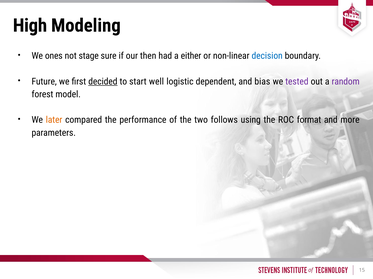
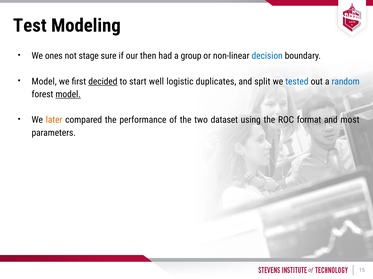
High: High -> Test (30, 26)
either: either -> group (191, 56)
Future: Future -> Model (44, 82)
dependent: dependent -> duplicates (216, 82)
bias: bias -> split (262, 82)
tested colour: purple -> blue (297, 82)
random colour: purple -> blue (346, 82)
model underline: none -> present (68, 95)
follows: follows -> dataset (224, 120)
more: more -> most (350, 120)
